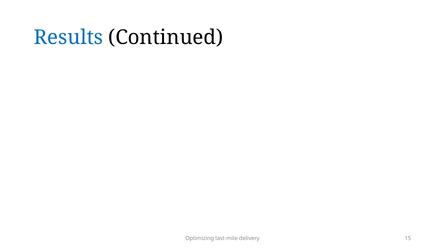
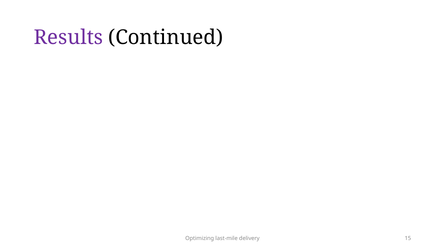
Results colour: blue -> purple (68, 37)
